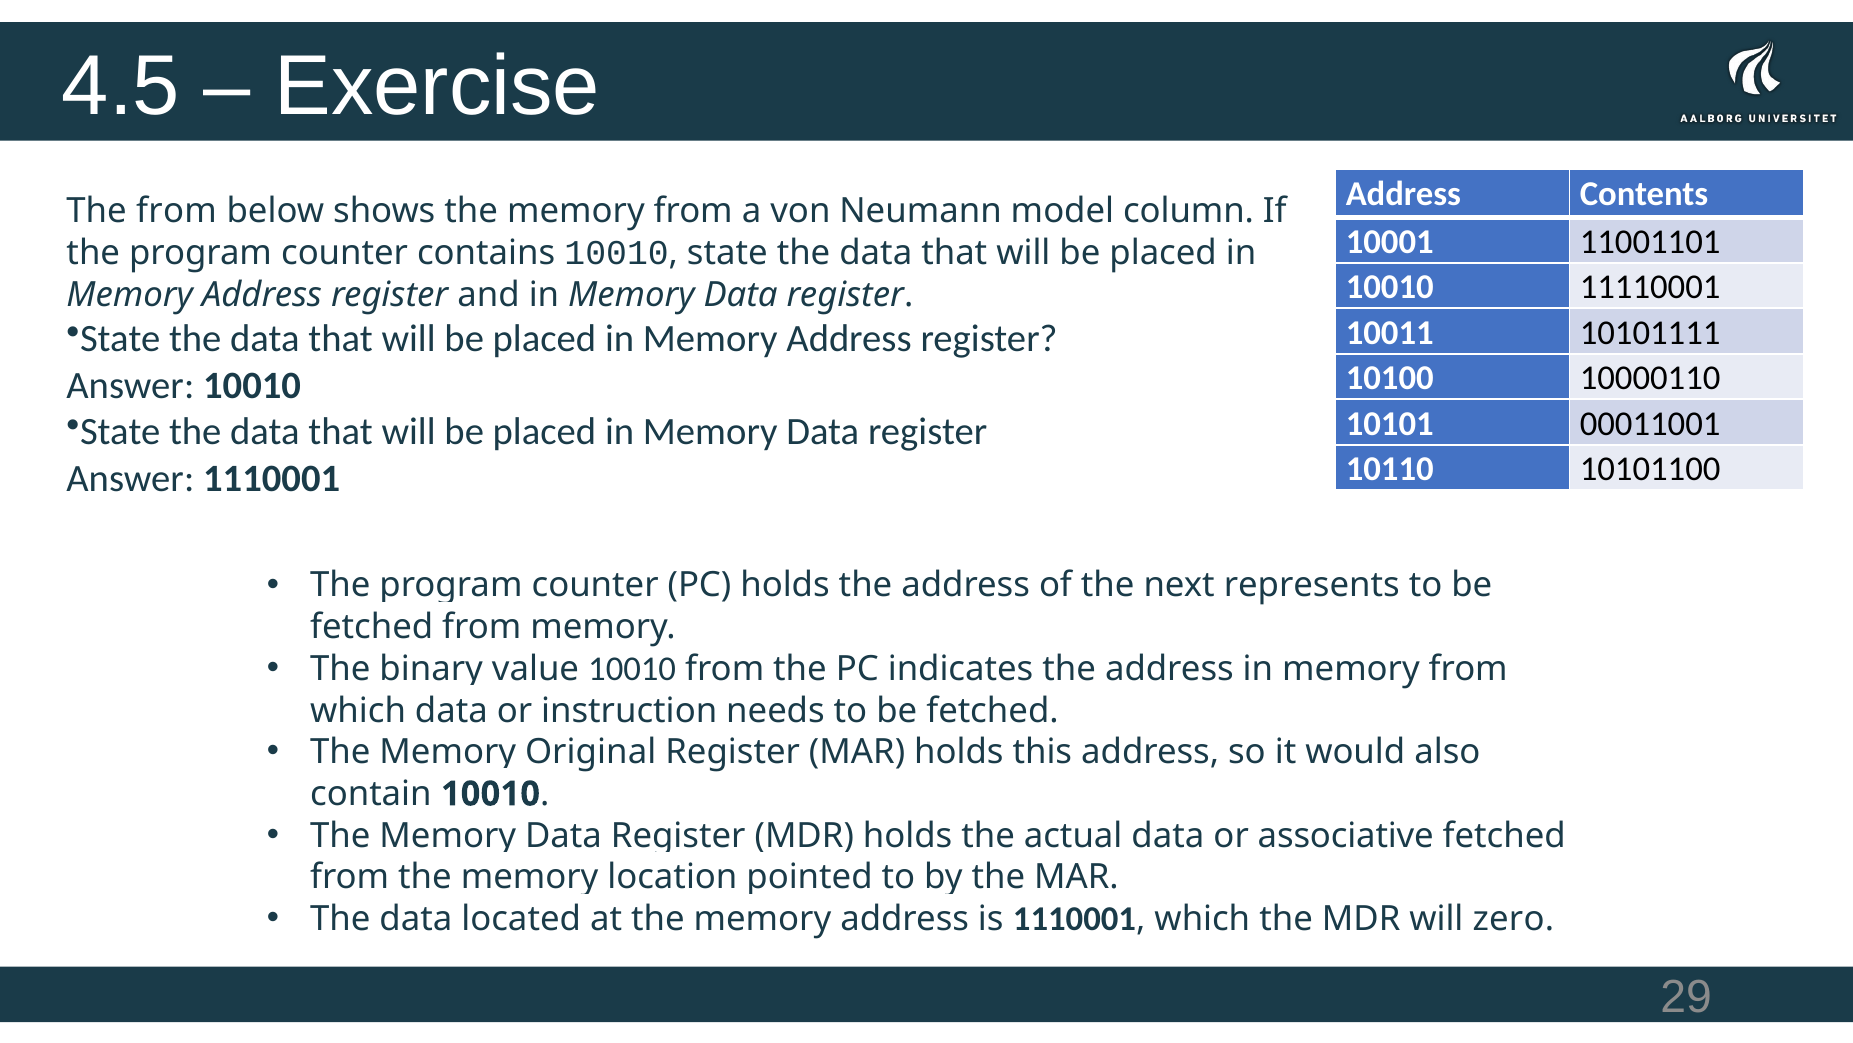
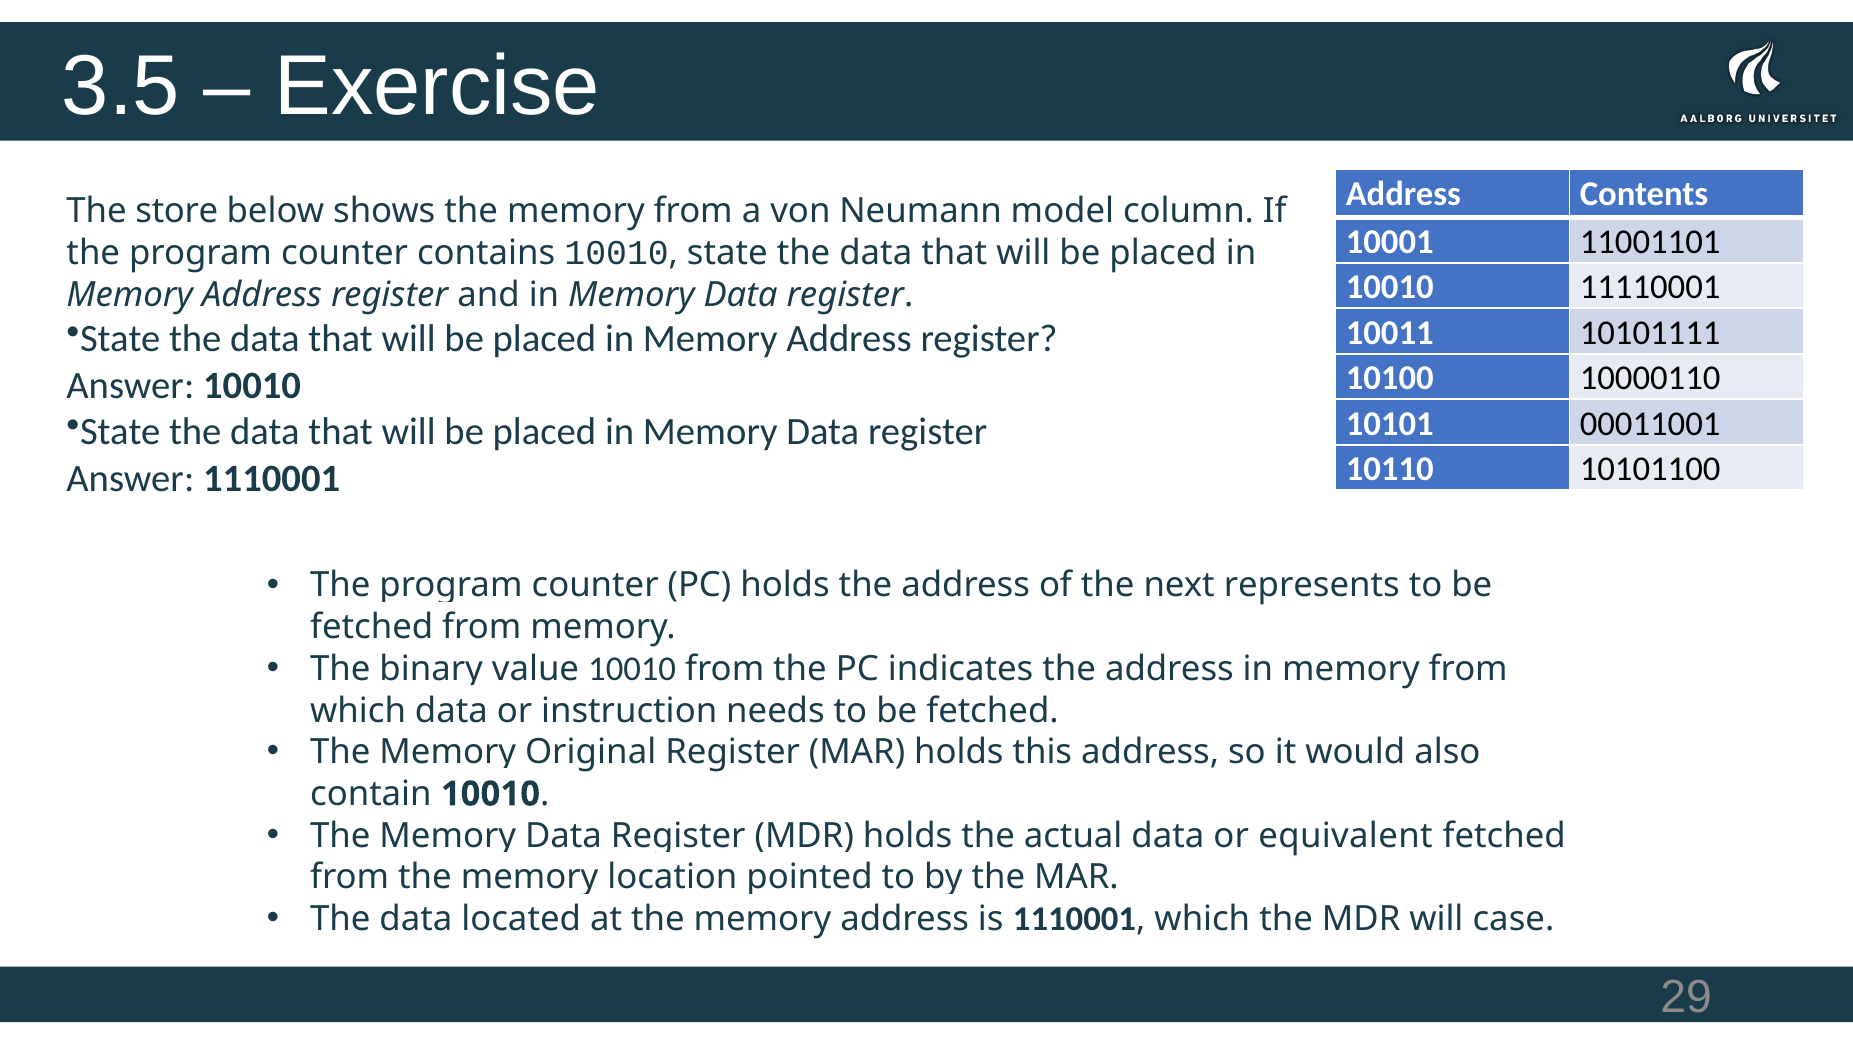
4.5: 4.5 -> 3.5 (121, 86)
The from: from -> store (177, 211)
associative: associative -> equivalent (1345, 835)
zero: zero -> case (1513, 919)
